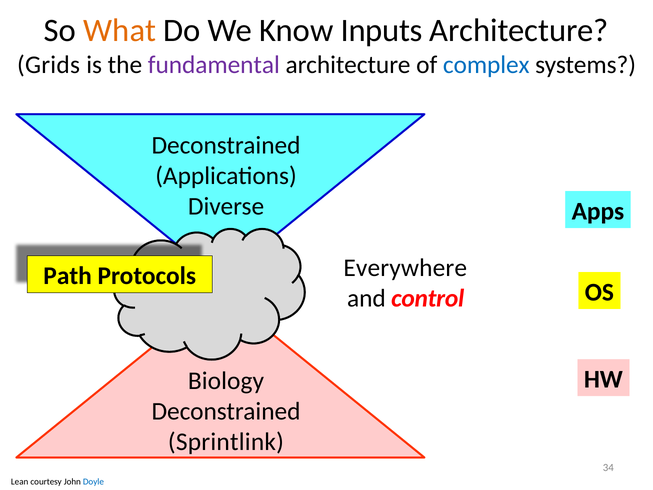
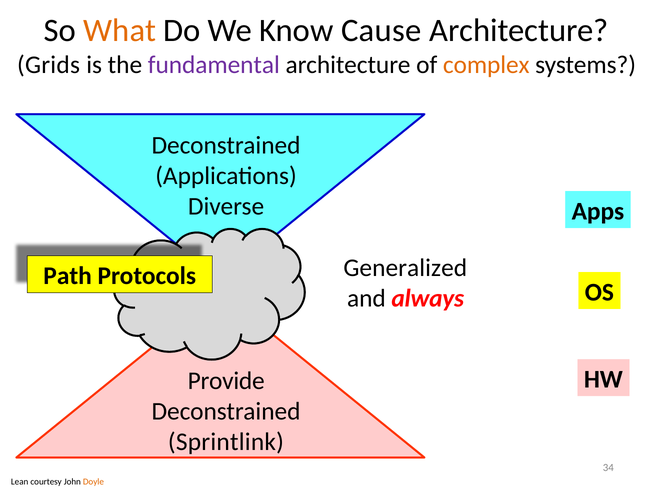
Inputs: Inputs -> Cause (381, 30)
complex colour: blue -> orange (486, 65)
Everywhere: Everywhere -> Generalized (405, 268)
control: control -> always (428, 298)
Biology: Biology -> Provide (226, 380)
Doyle colour: blue -> orange (93, 481)
